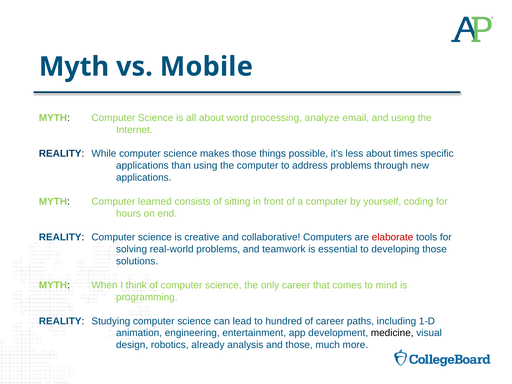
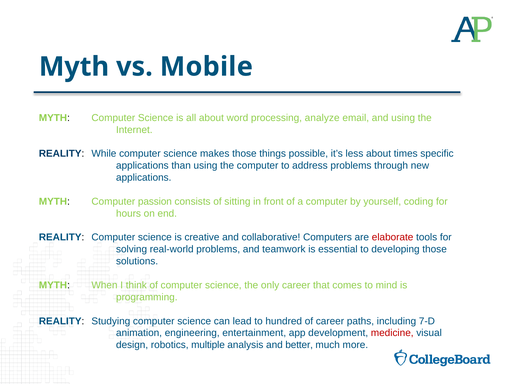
learned: learned -> passion (155, 202)
1-D: 1-D -> 7-D (427, 321)
medicine colour: black -> red (392, 333)
already: already -> multiple (208, 345)
and those: those -> better (299, 345)
